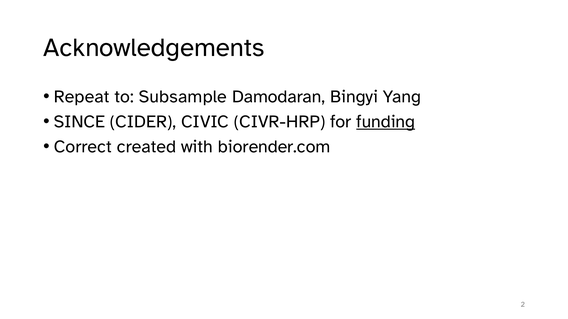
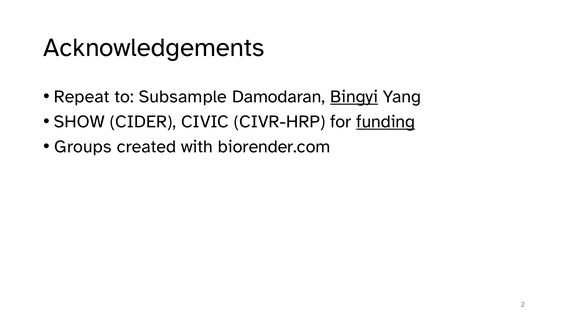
Bingyi underline: none -> present (354, 97)
SINCE: SINCE -> SHOW (79, 122)
Correct: Correct -> Groups (83, 147)
